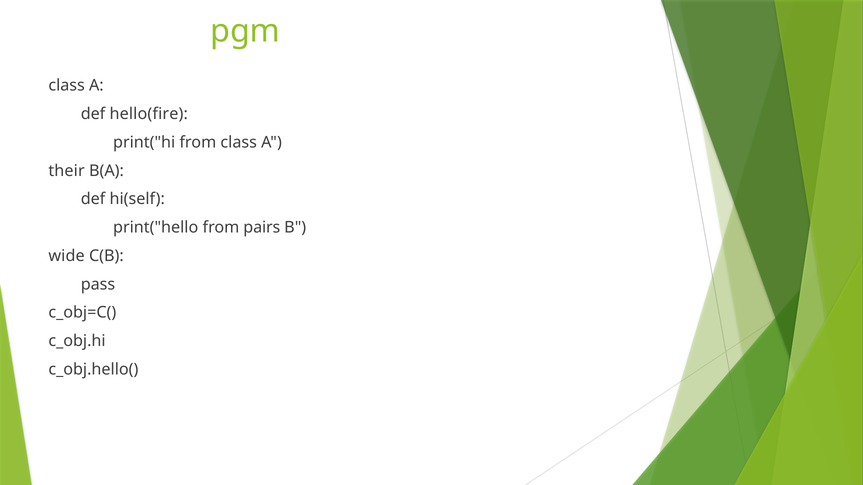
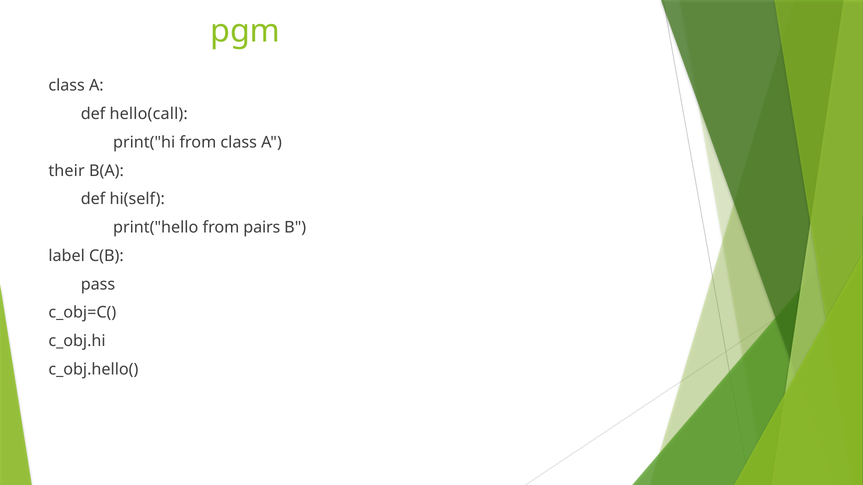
hello(fire: hello(fire -> hello(call (149, 114)
wide: wide -> label (67, 256)
